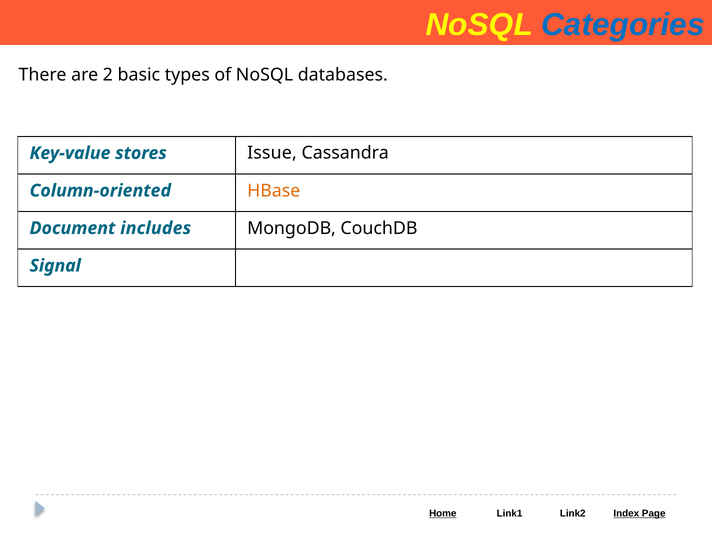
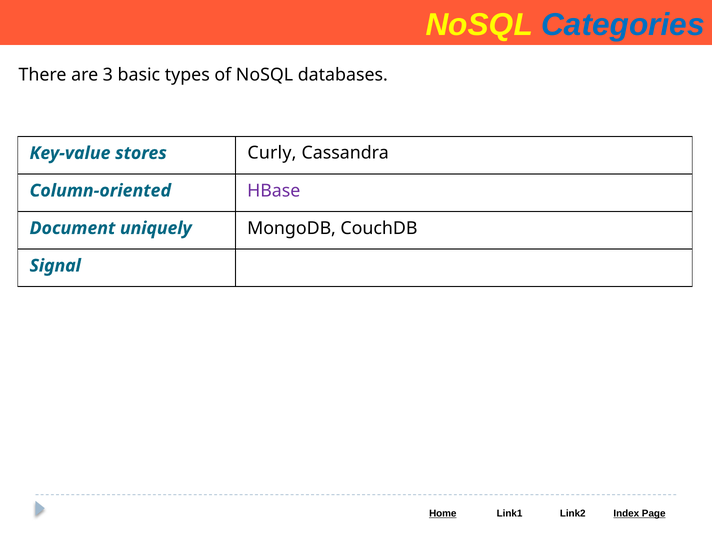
2: 2 -> 3 (108, 75)
Issue: Issue -> Curly (272, 153)
HBase colour: orange -> purple (274, 191)
includes: includes -> uniquely (156, 228)
